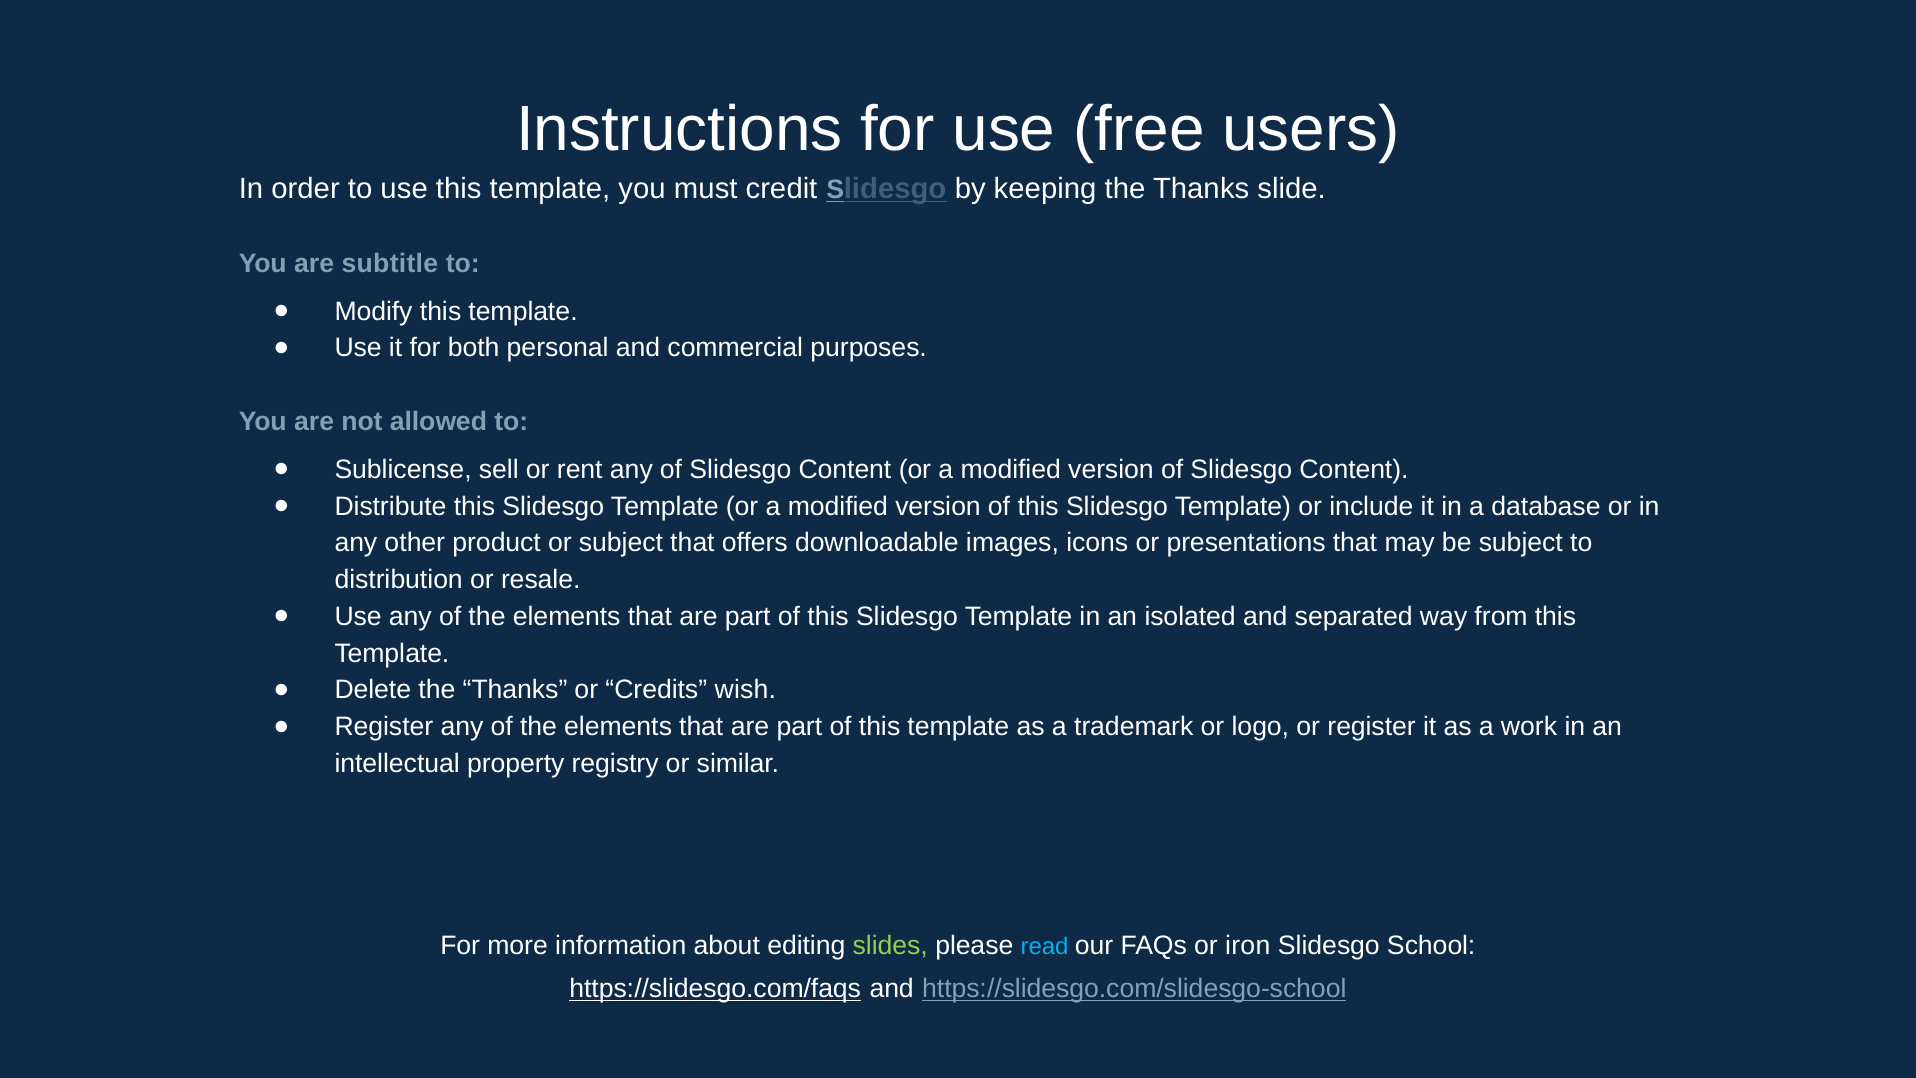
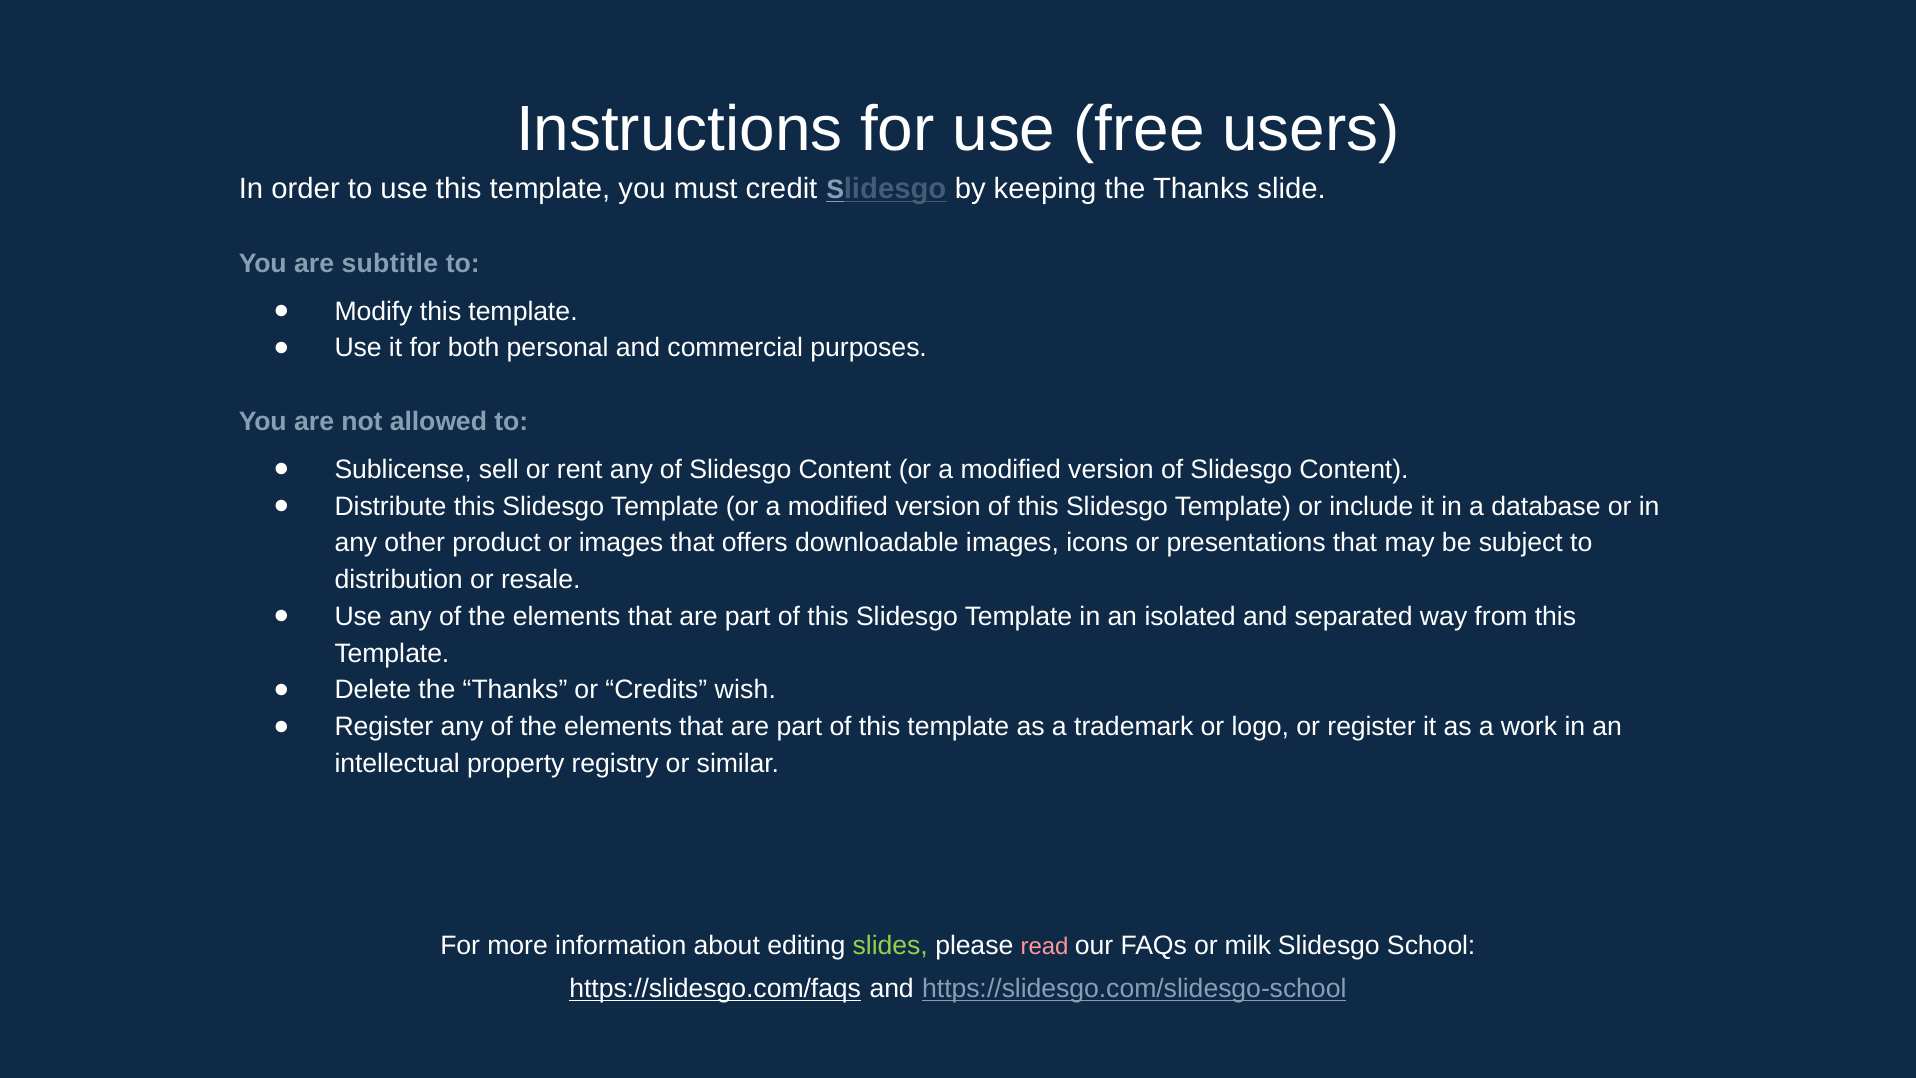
or subject: subject -> images (621, 543)
read colour: light blue -> pink (1045, 947)
iron: iron -> milk (1248, 946)
